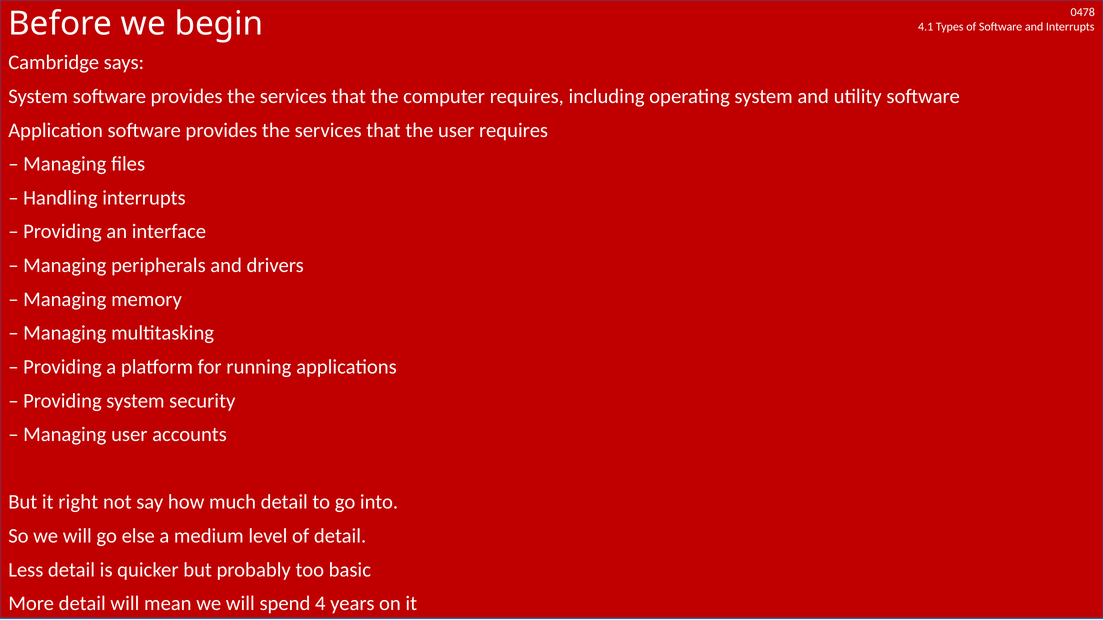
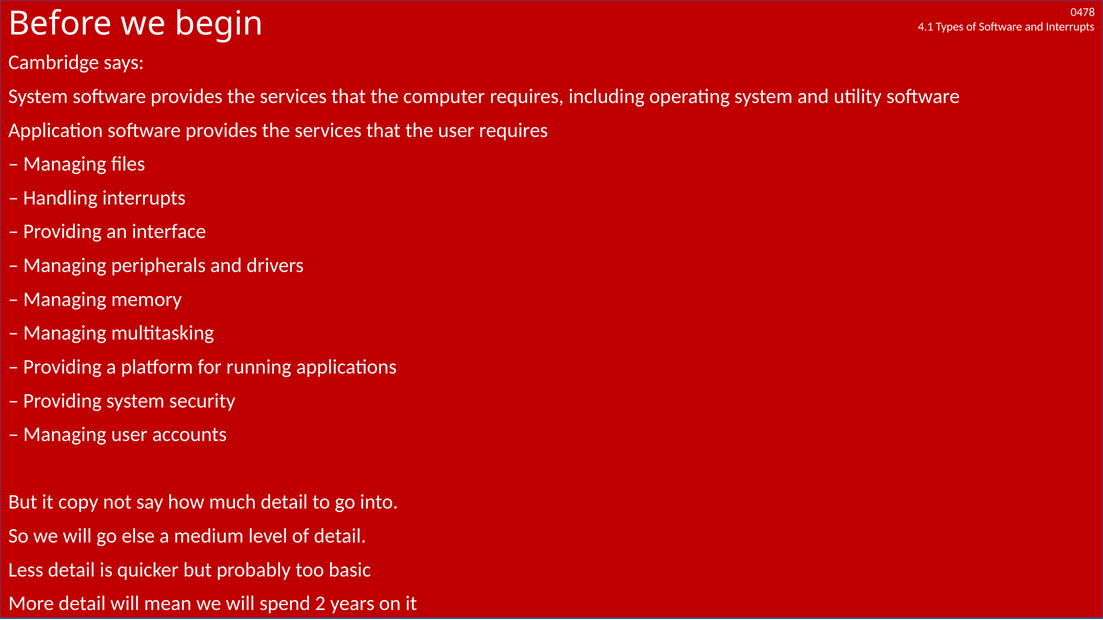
right: right -> copy (78, 503)
4: 4 -> 2 (320, 604)
